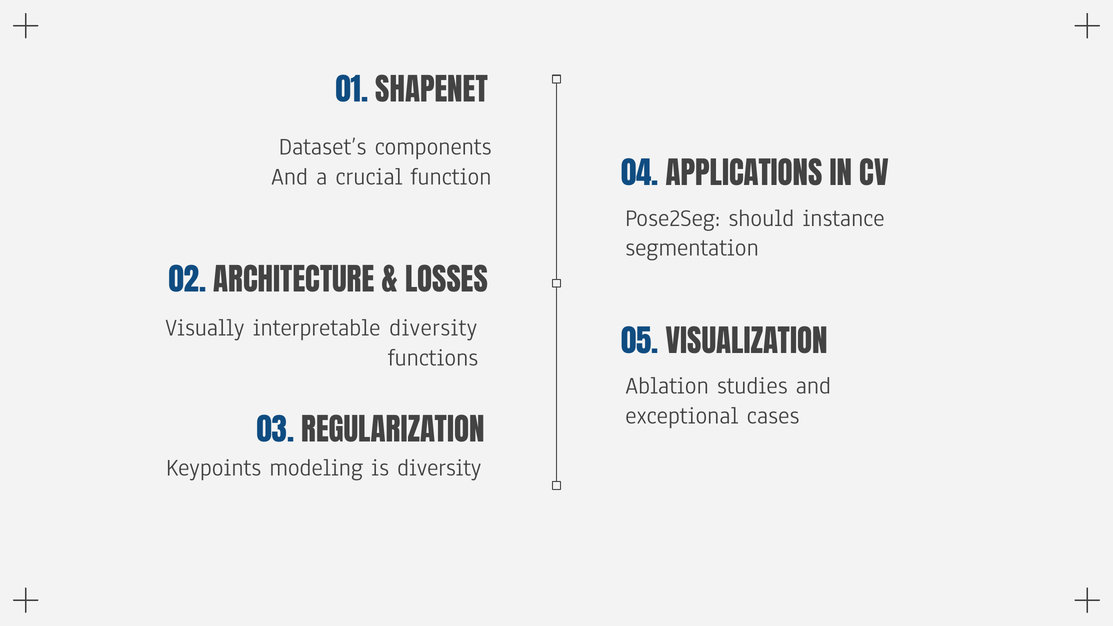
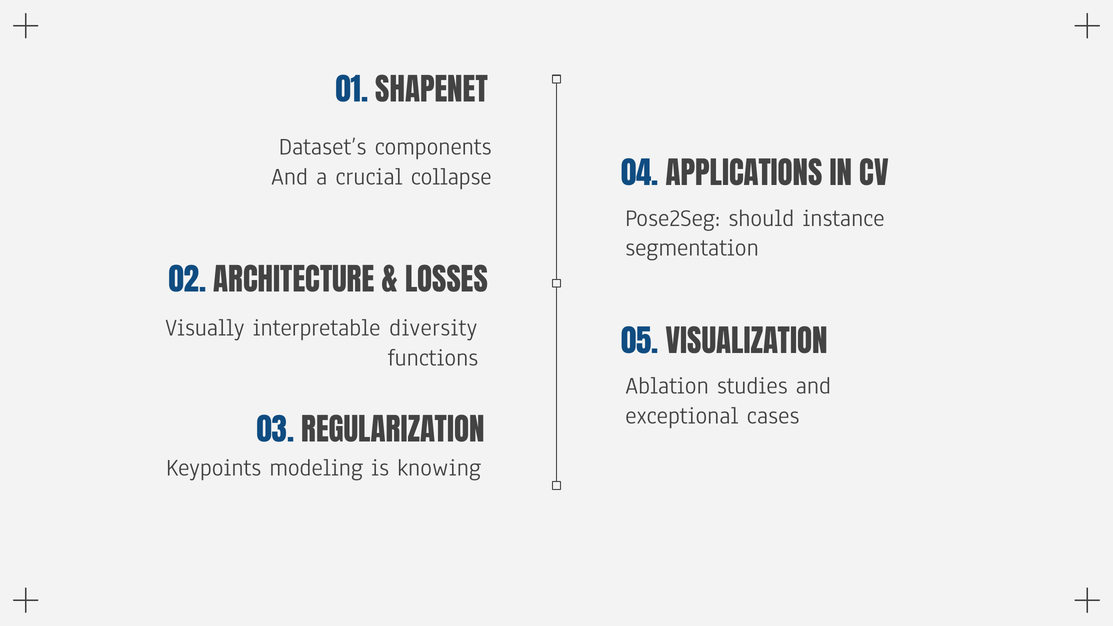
function: function -> collapse (451, 176)
is diversity: diversity -> knowing (439, 468)
